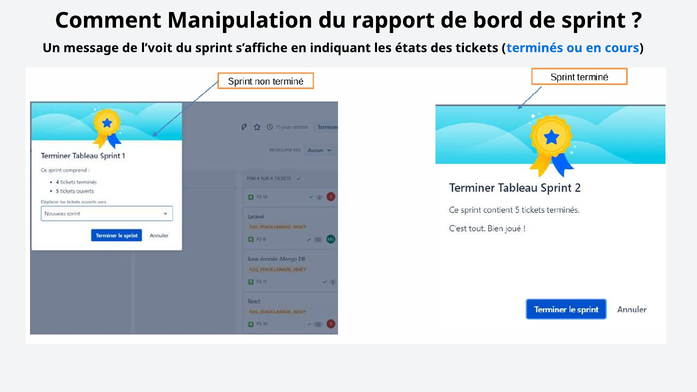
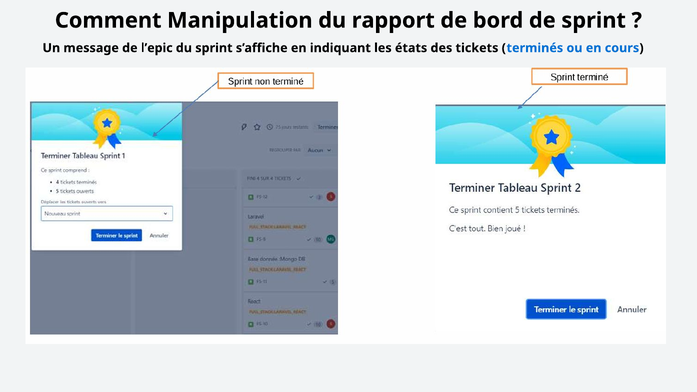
l’voit: l’voit -> l’epic (157, 48)
